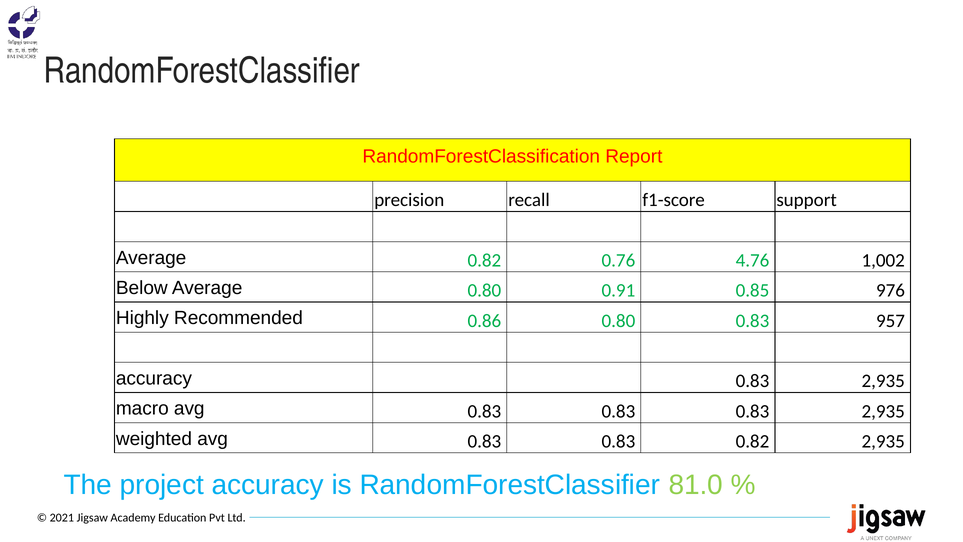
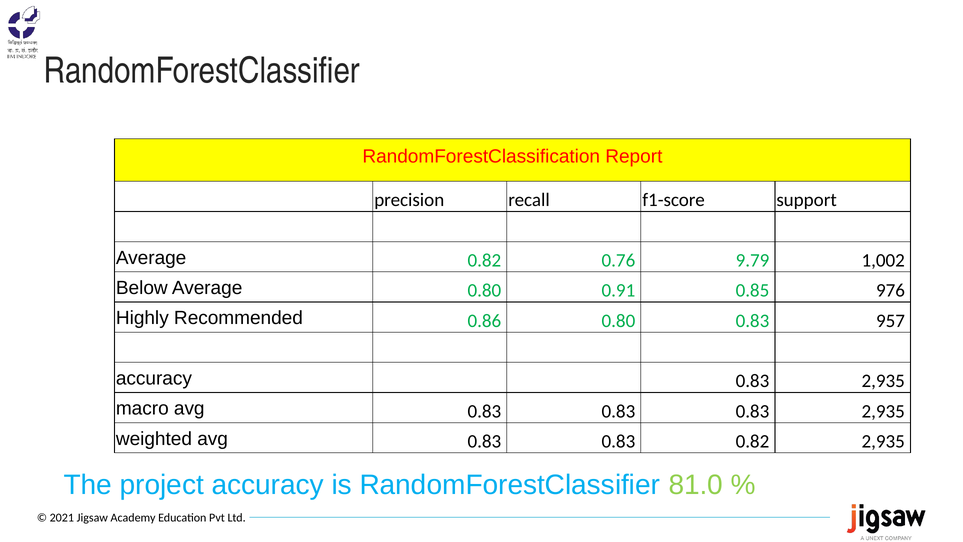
4.76: 4.76 -> 9.79 (752, 260)
